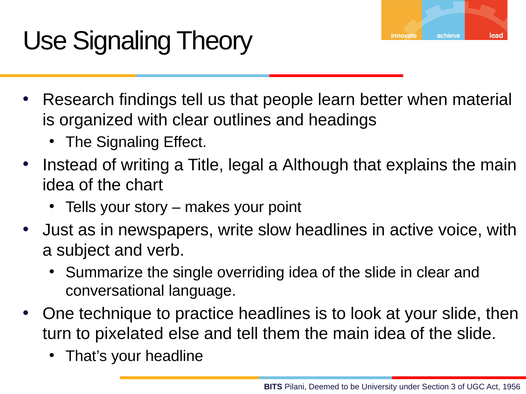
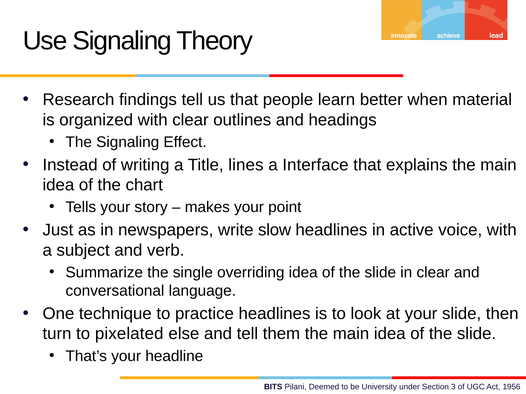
legal: legal -> lines (246, 165)
Although: Although -> Interface (315, 165)
